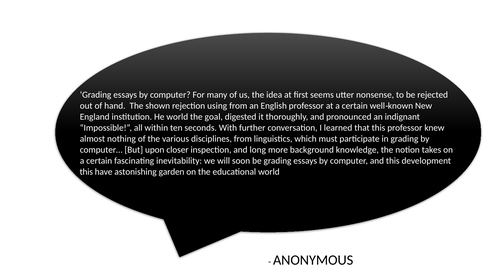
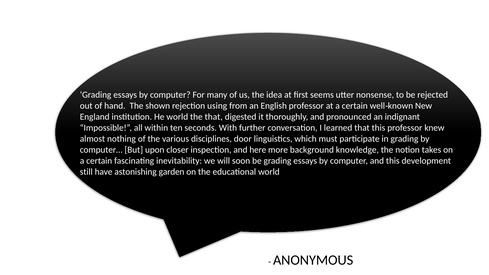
the goal: goal -> that (214, 117)
disciplines from: from -> door (243, 139)
long: long -> here (258, 150)
this: this -> still (86, 172)
